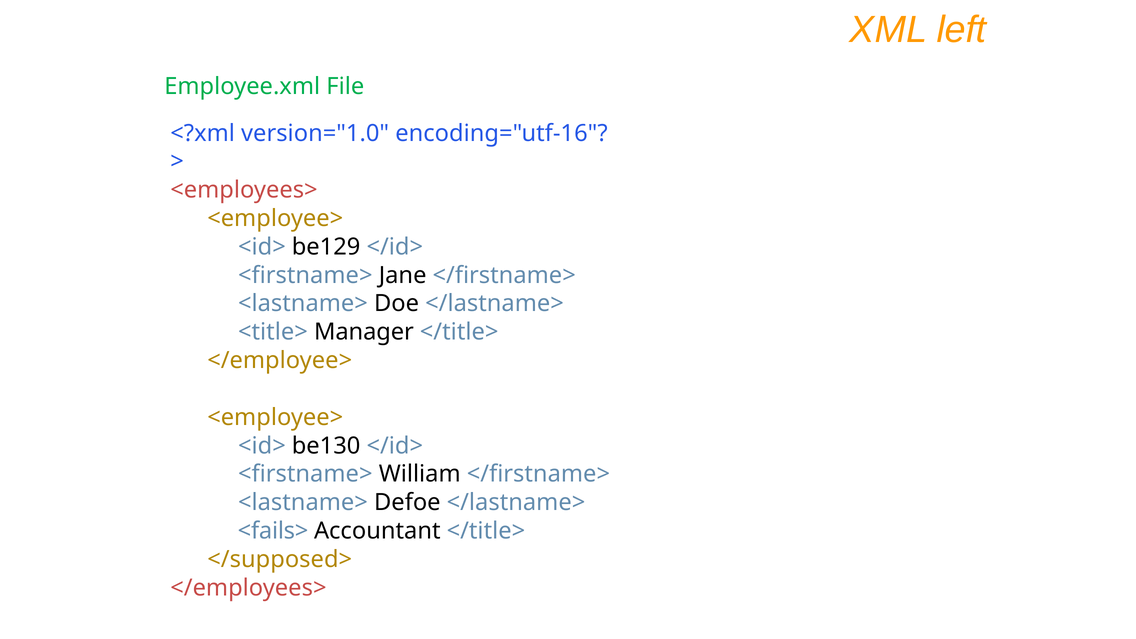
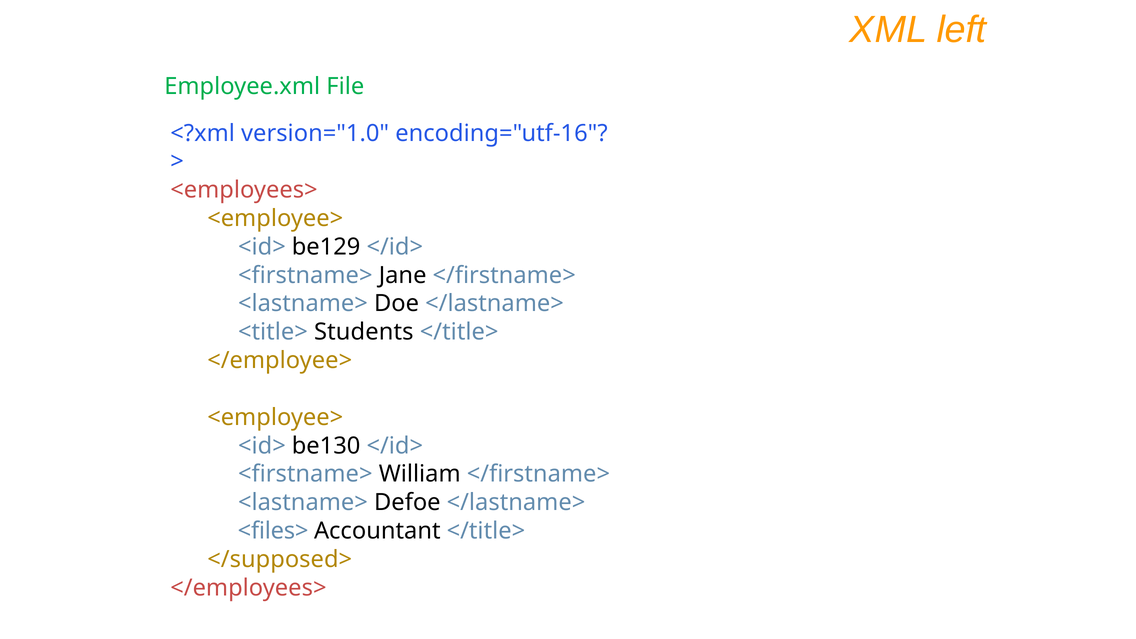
Manager: Manager -> Students (364, 332)
<fails>: <fails> -> <files> (273, 531)
